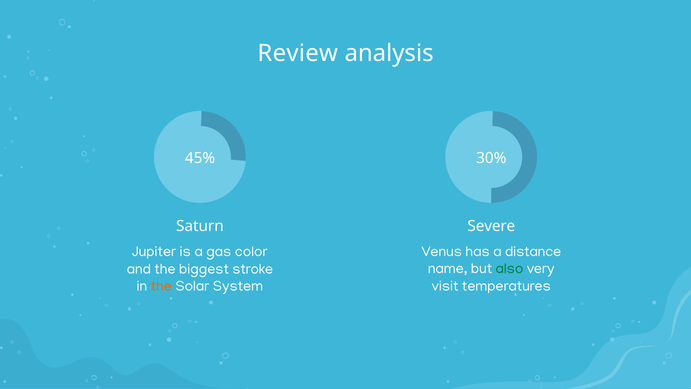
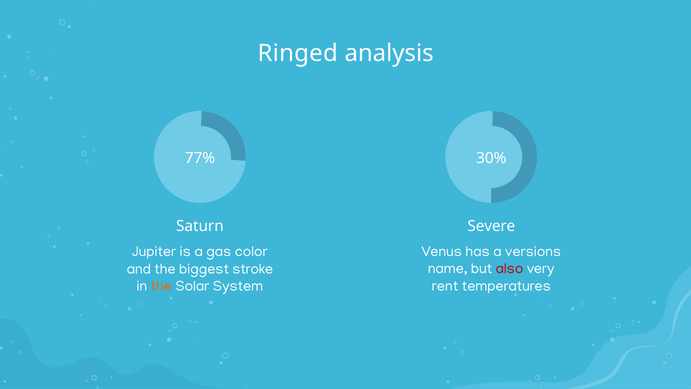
Review: Review -> Ringed (298, 53)
45%: 45% -> 77% (200, 158)
distance: distance -> versions (533, 251)
also colour: green -> red (509, 268)
visit: visit -> rent (445, 286)
